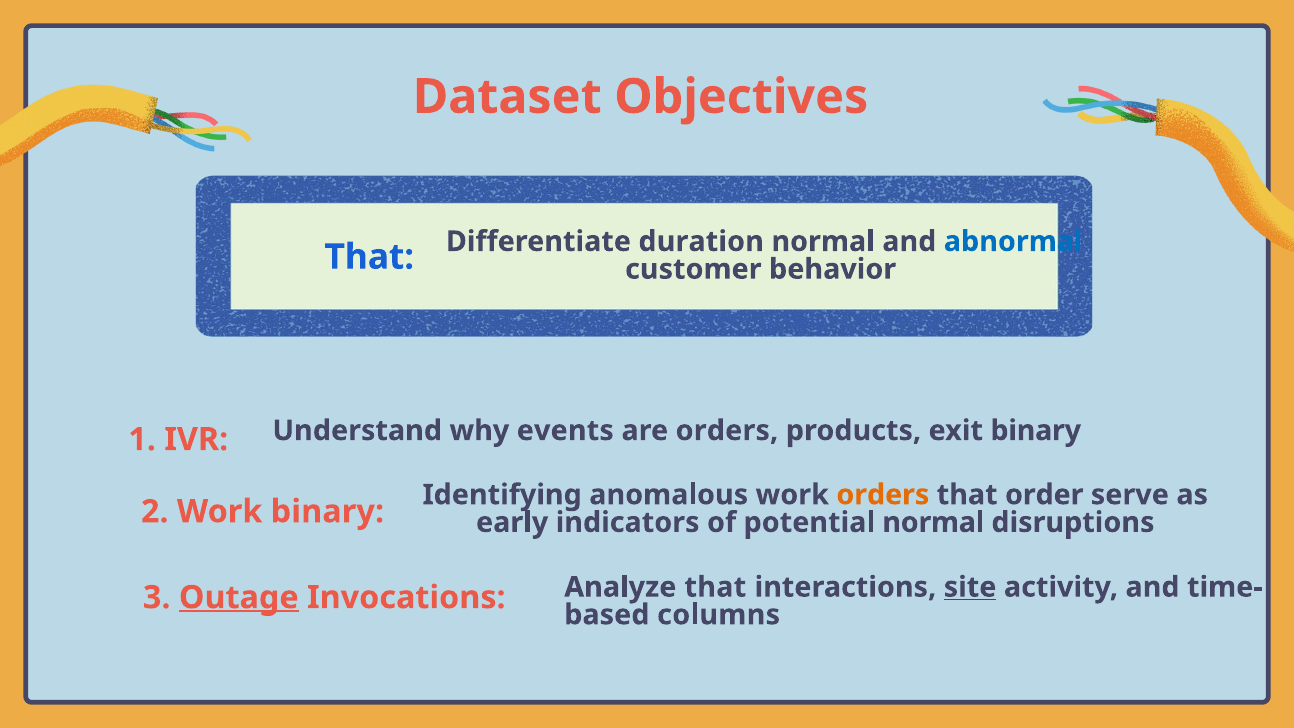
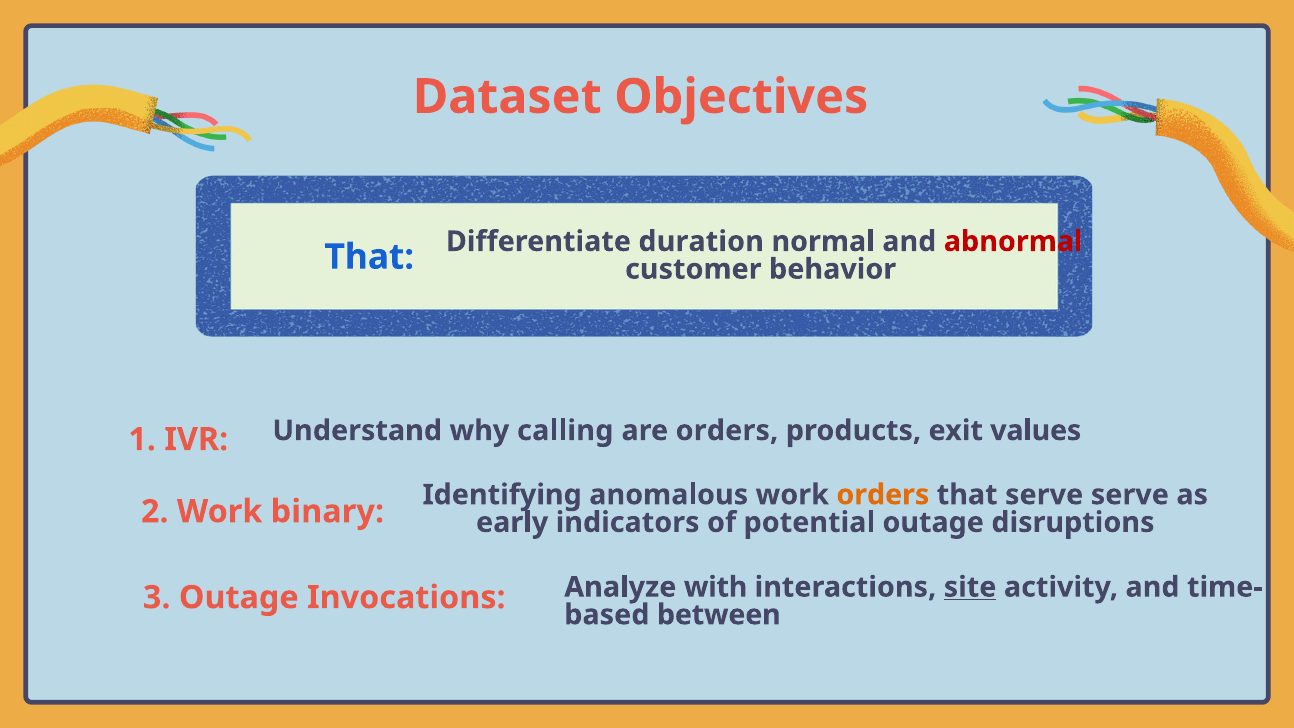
abnormal colour: blue -> red (1013, 241)
events: events -> calling (565, 431)
exit binary: binary -> values (1036, 431)
that order: order -> serve (1044, 495)
potential normal: normal -> outage (933, 522)
Outage underline: present -> none (239, 597)
Analyze that: that -> with (716, 587)
columns: columns -> between (719, 615)
